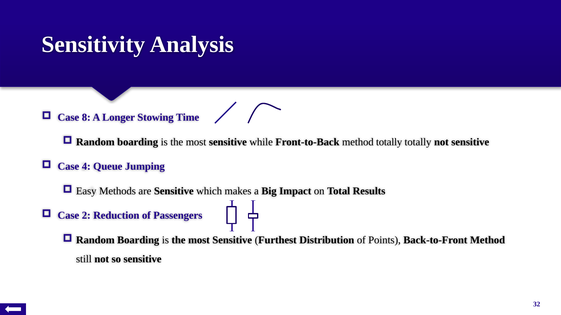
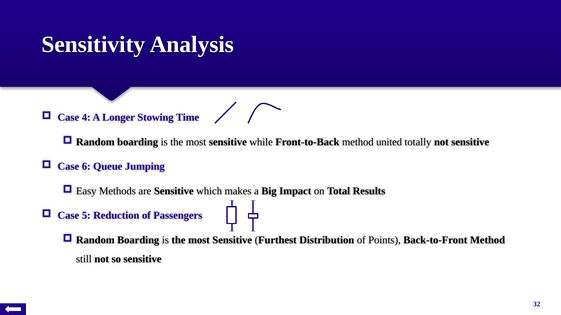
8: 8 -> 4 (86, 118)
method totally: totally -> united (389, 142)
4: 4 -> 6 (86, 167)
2: 2 -> 5 (86, 216)
